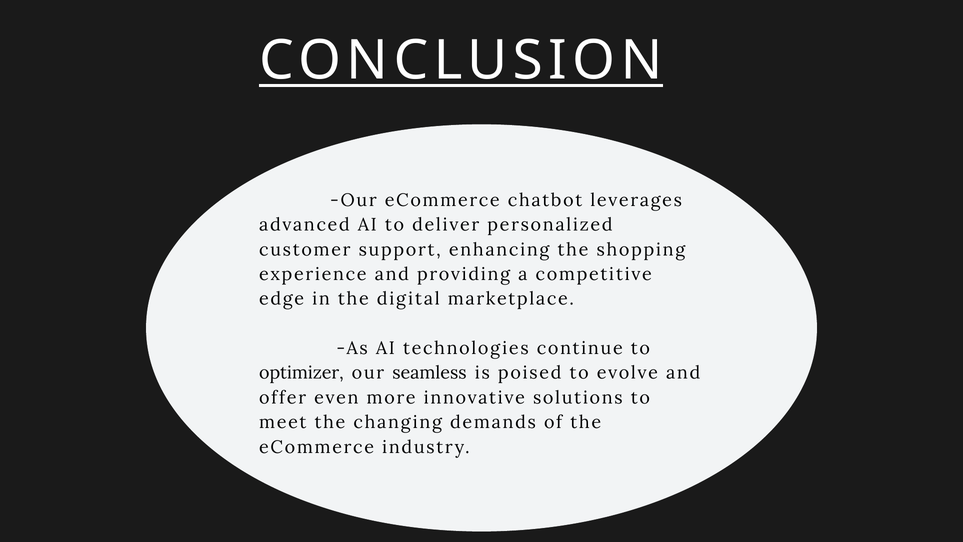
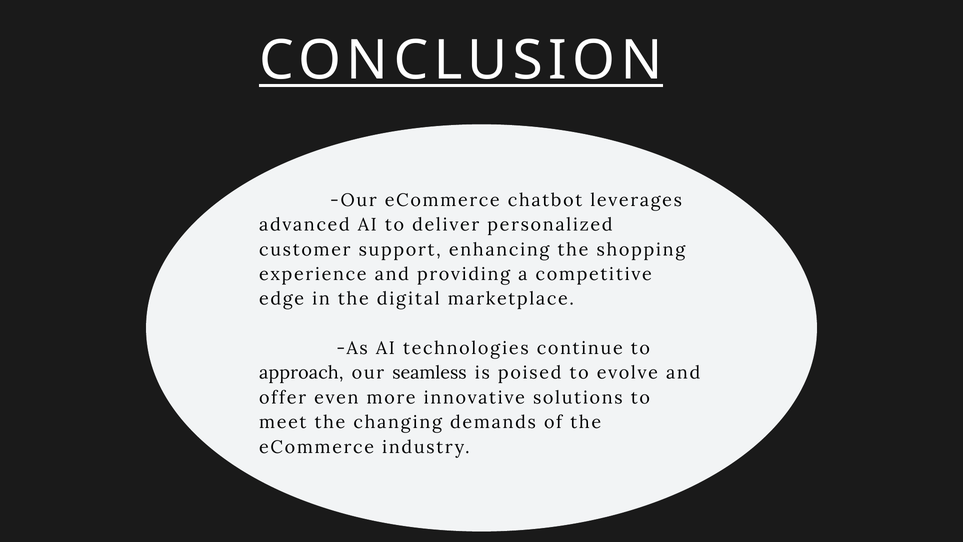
optimizer: optimizer -> approach (301, 373)
